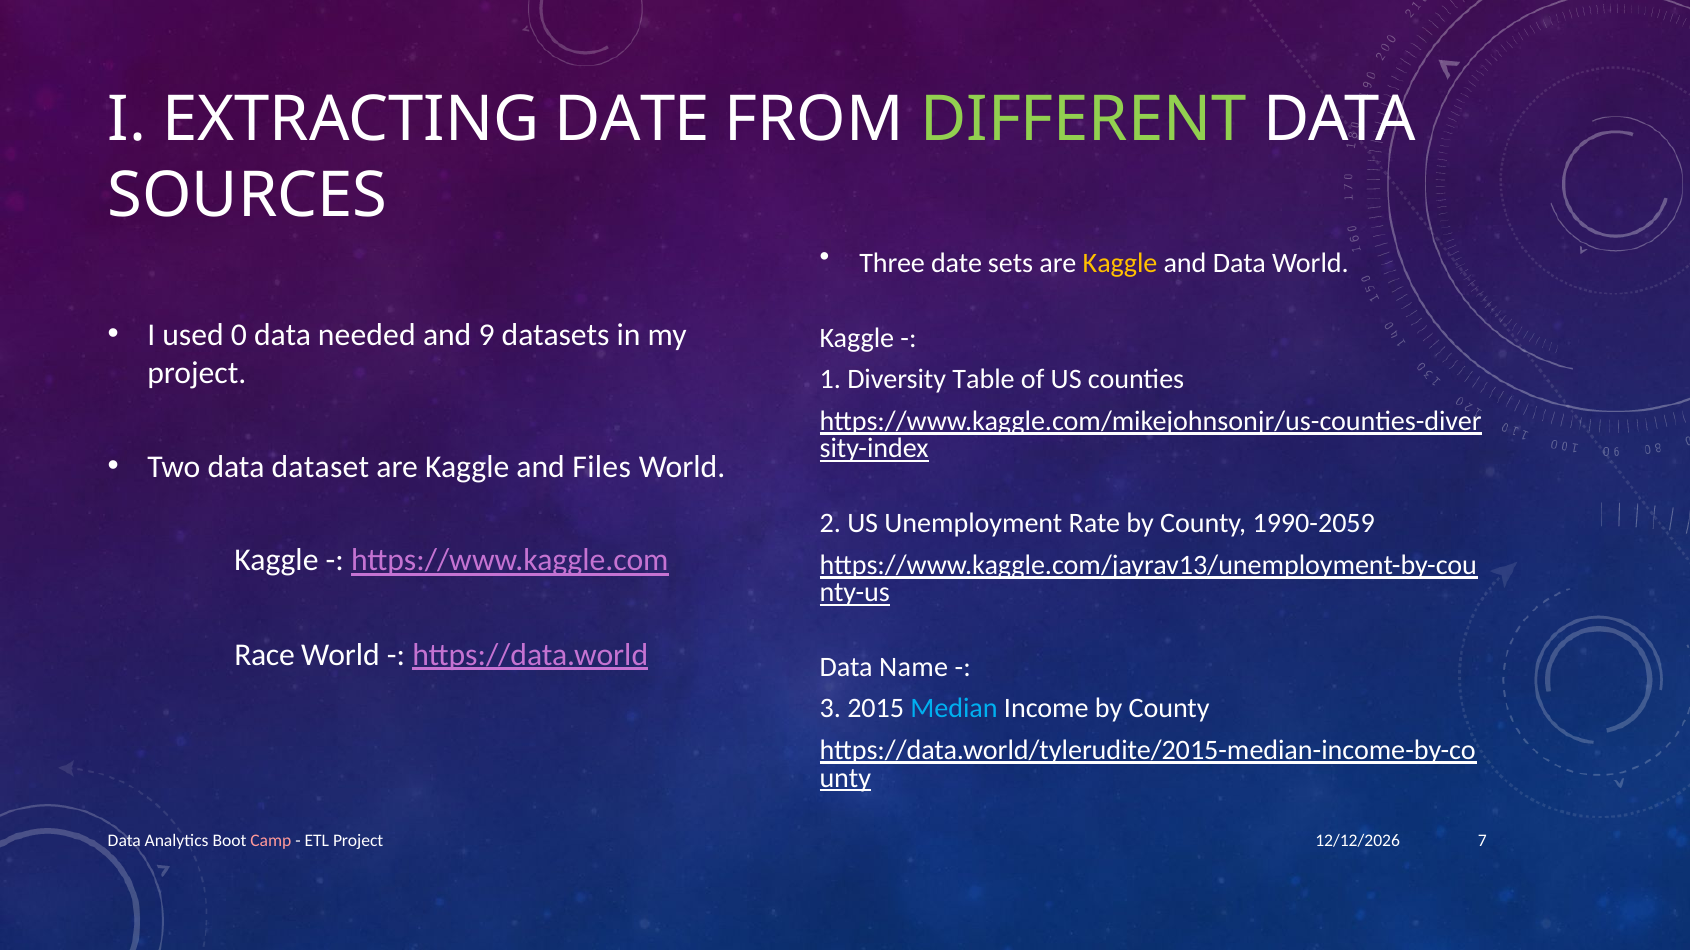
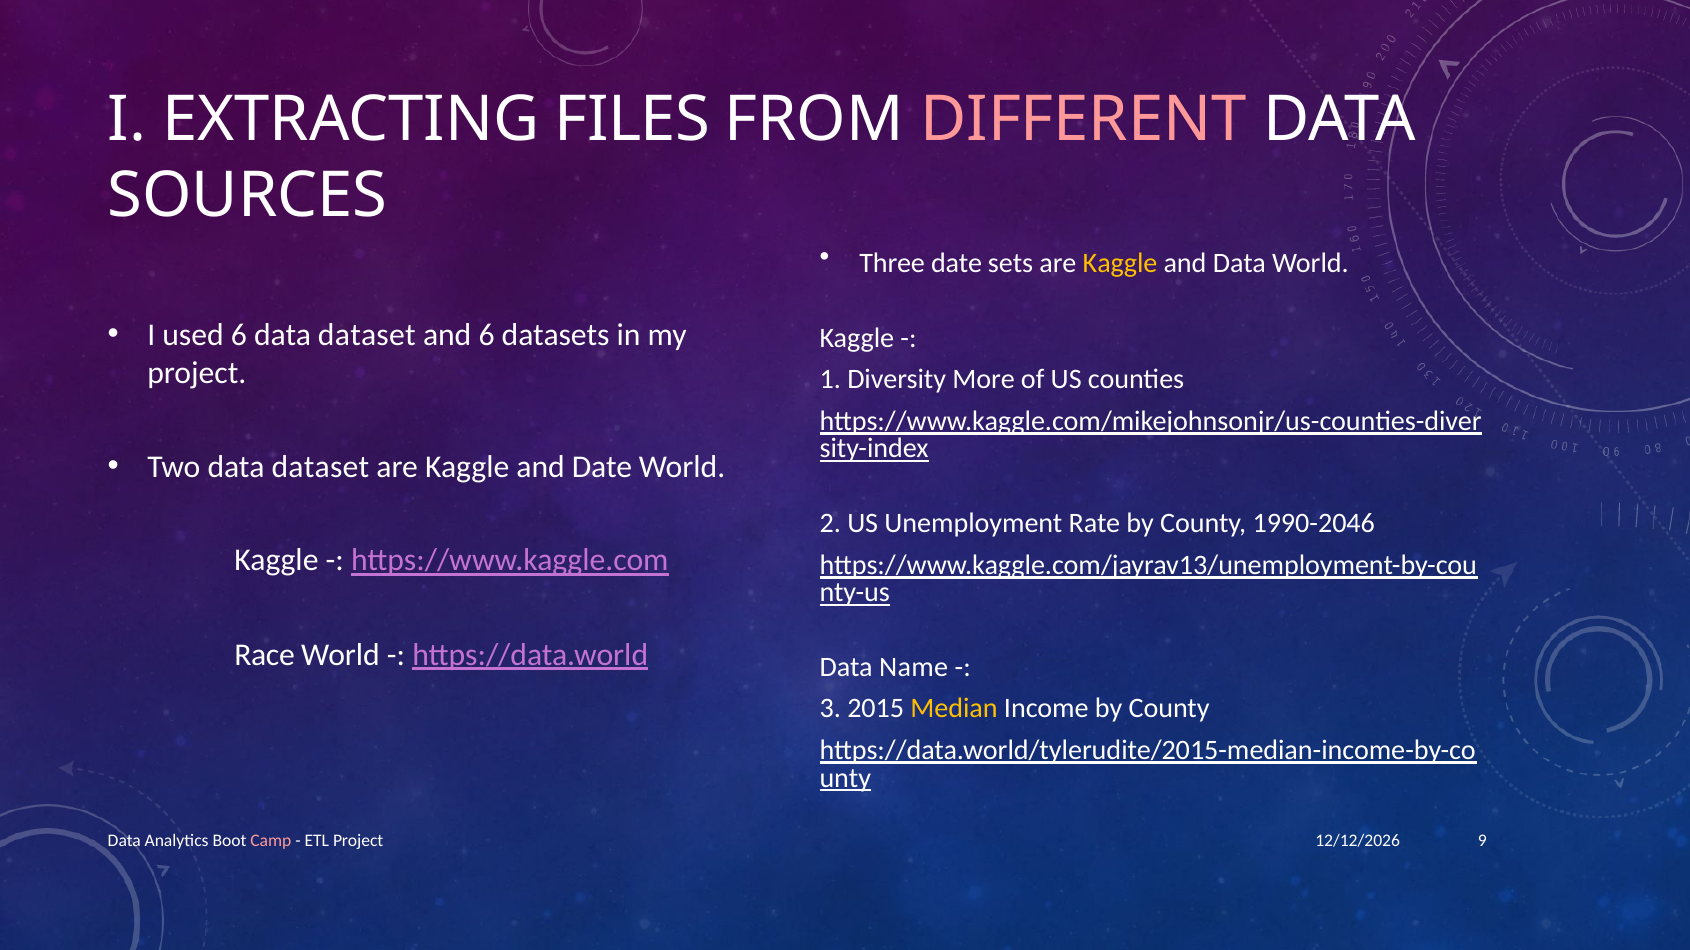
EXTRACTING DATE: DATE -> FILES (632, 119)
DIFFERENT colour: light green -> pink (1084, 119)
used 0: 0 -> 6 (239, 335)
needed: needed -> dataset (367, 335)
and 9: 9 -> 6 (487, 335)
Table: Table -> More (984, 380)
and Files: Files -> Date (602, 467)
1990-2059: 1990-2059 -> 1990-2046 (1314, 524)
Median colour: light blue -> yellow (954, 709)
7: 7 -> 9 (1482, 841)
